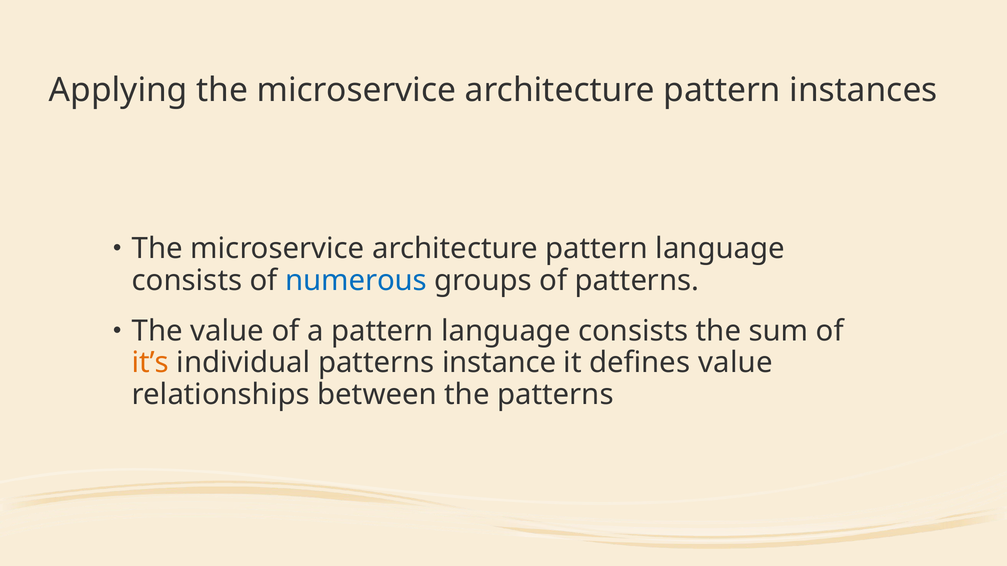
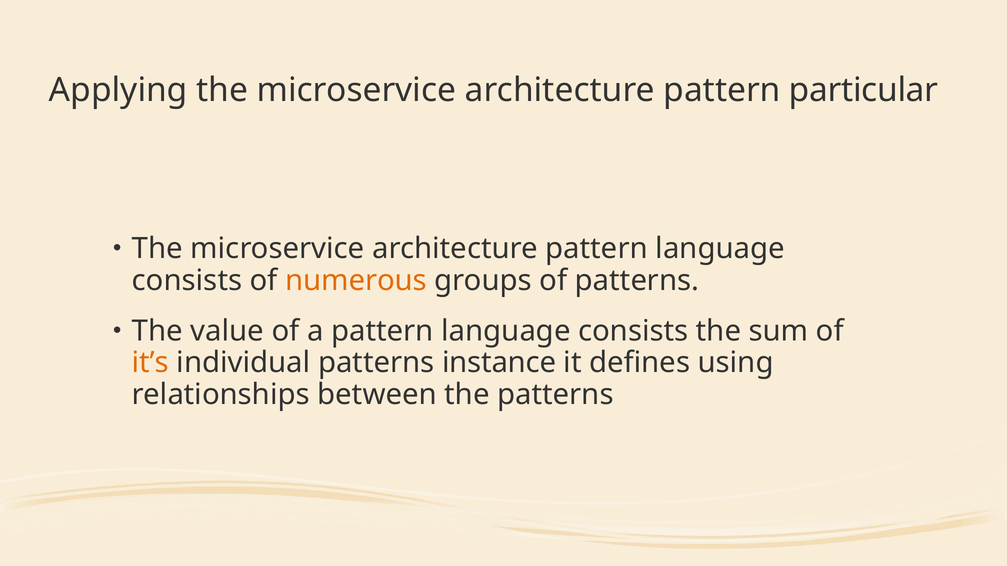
instances: instances -> particular (864, 90)
numerous colour: blue -> orange (356, 281)
defines value: value -> using (736, 363)
